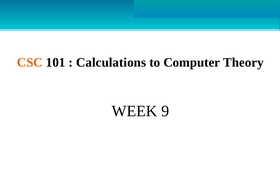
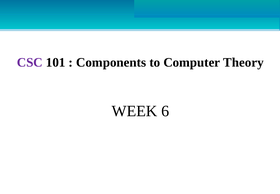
CSC colour: orange -> purple (30, 62)
Calculations: Calculations -> Components (111, 62)
9: 9 -> 6 (165, 111)
